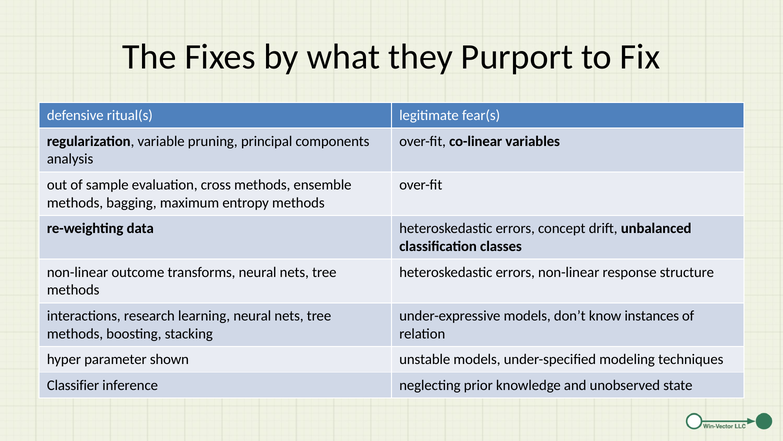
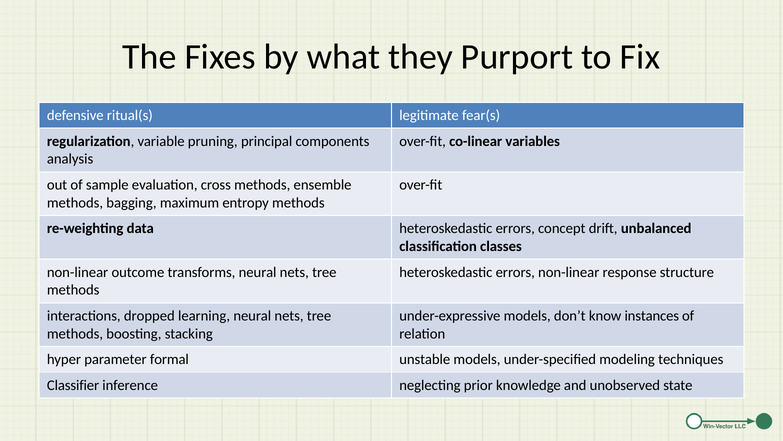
research: research -> dropped (149, 315)
shown: shown -> formal (169, 359)
